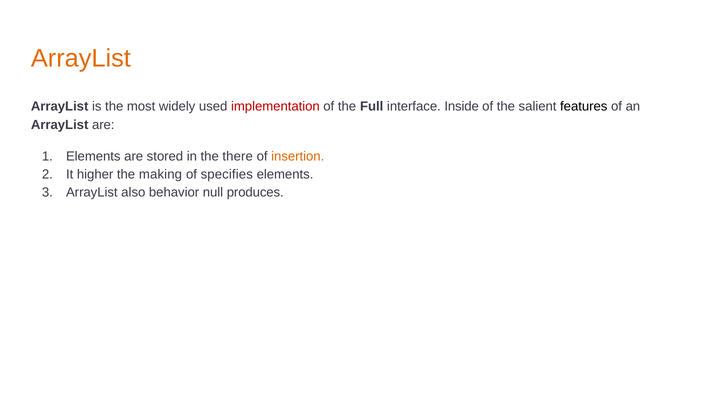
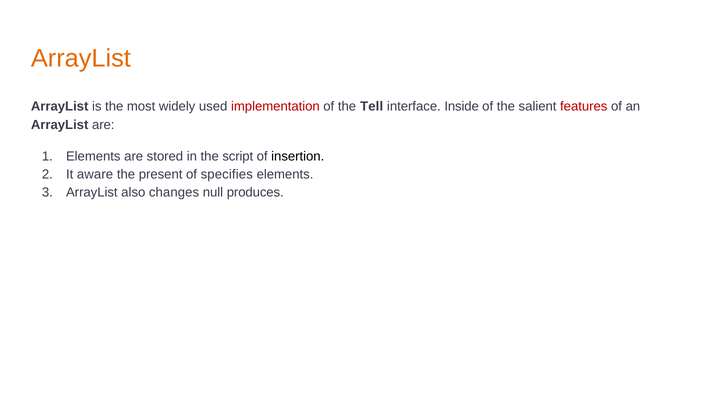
Full: Full -> Tell (372, 107)
features colour: black -> red (584, 107)
there: there -> script (238, 156)
insertion colour: orange -> black (298, 156)
higher: higher -> aware (95, 174)
making: making -> present (161, 174)
behavior: behavior -> changes (174, 193)
